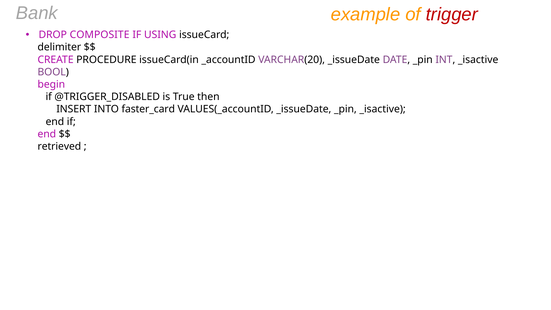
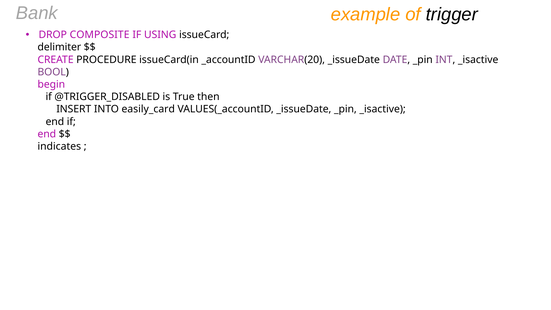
trigger colour: red -> black (452, 14)
faster_card: faster_card -> easily_card (148, 109)
retrieved: retrieved -> indicates (59, 146)
